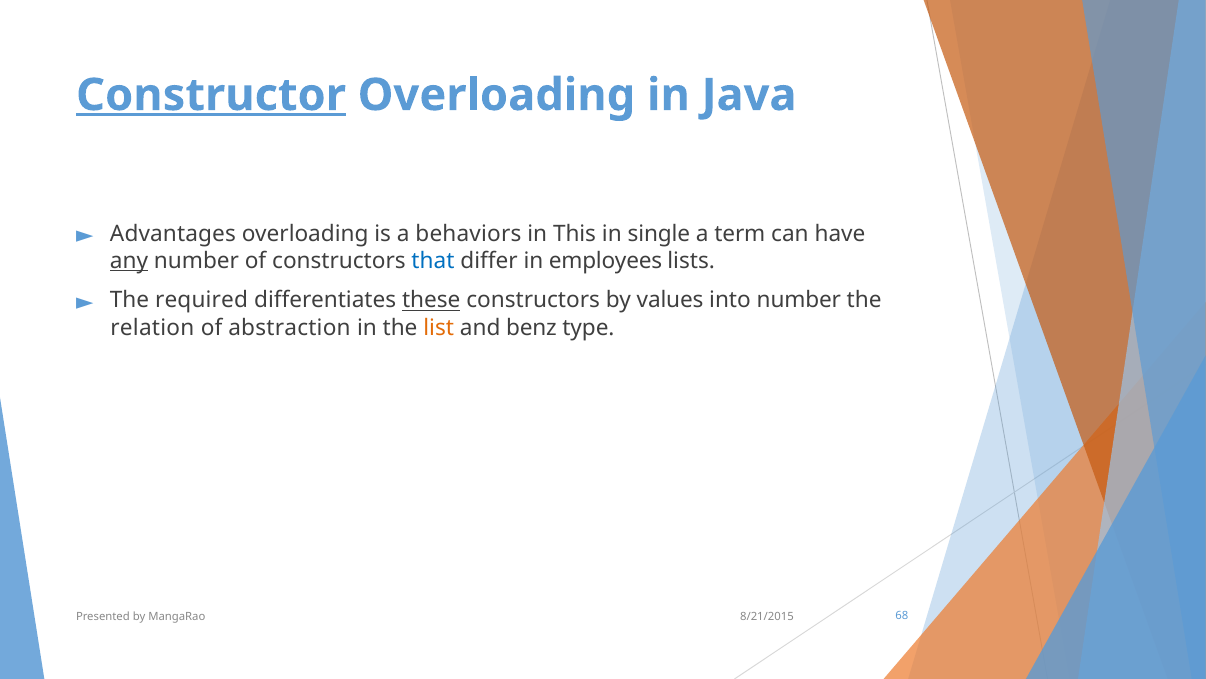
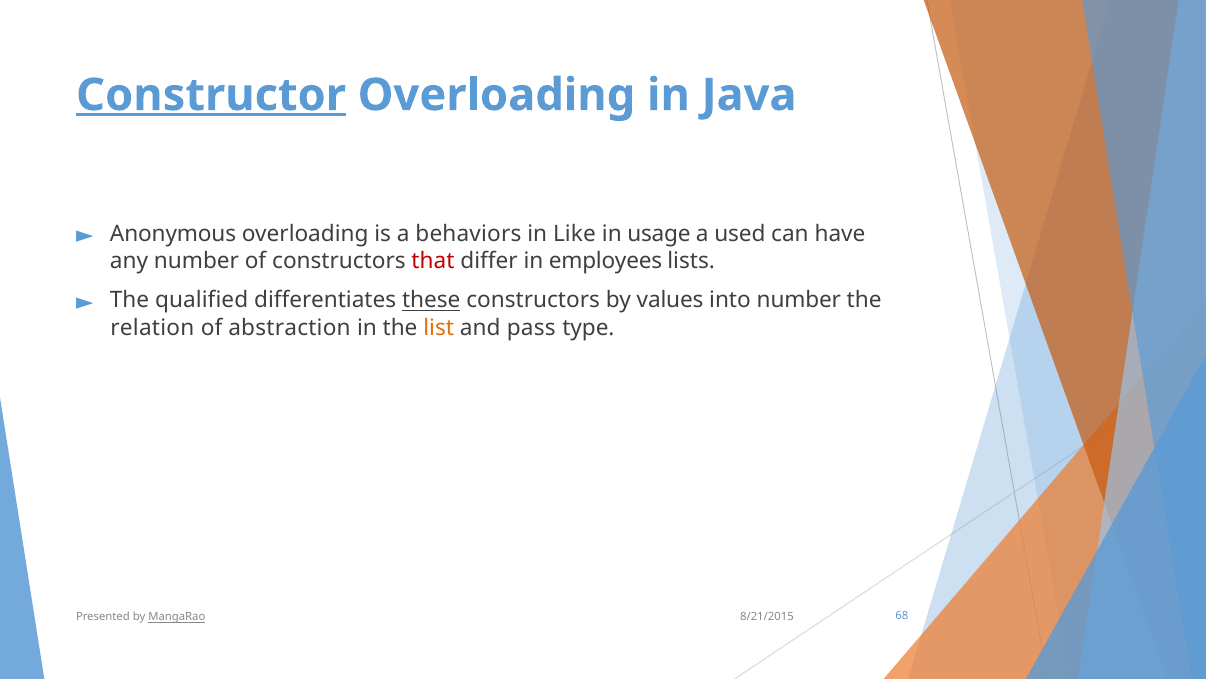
Advantages: Advantages -> Anonymous (173, 233)
This: This -> Like (574, 233)
single: single -> usage (659, 233)
term: term -> used (740, 233)
any underline: present -> none (129, 261)
that colour: blue -> red (433, 261)
required: required -> qualified (202, 300)
benz: benz -> pass (531, 327)
MangaRao underline: none -> present (177, 616)
